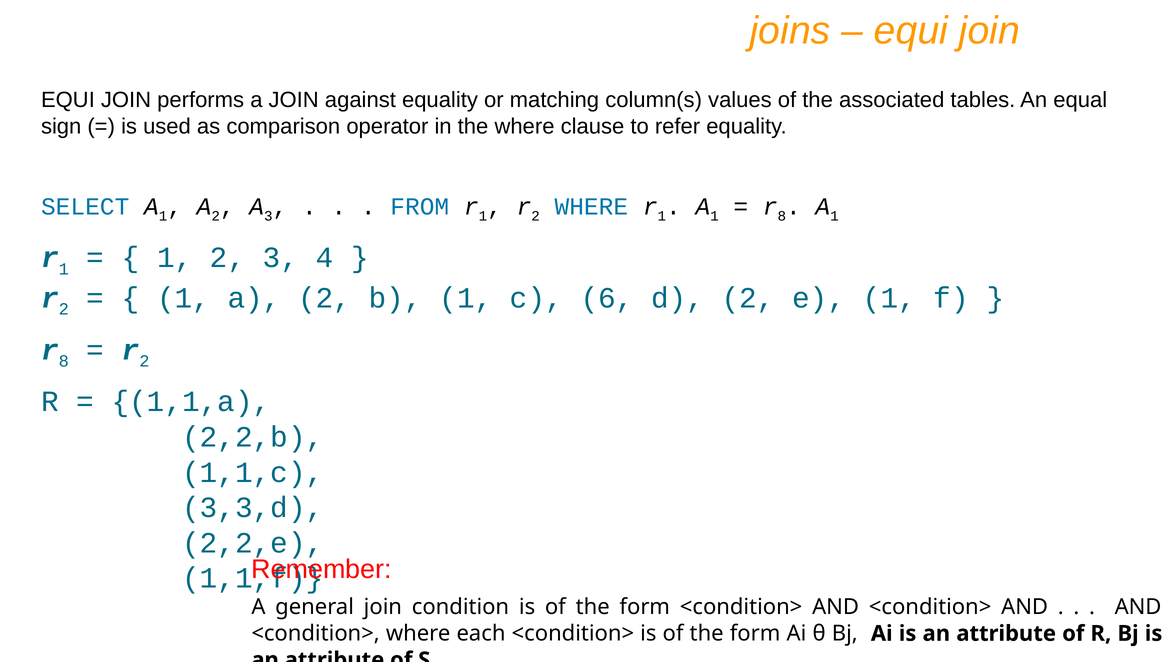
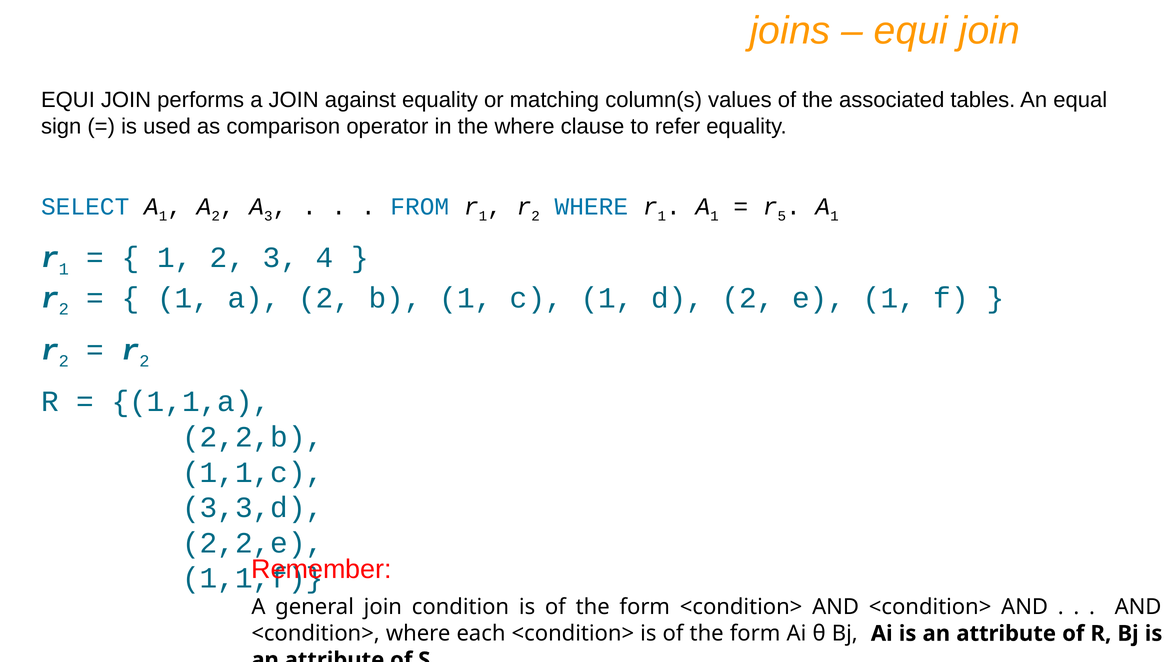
8: 8 -> 5 (782, 216)
c 6: 6 -> 1 (607, 298)
8: 8 -> 2 (64, 361)
